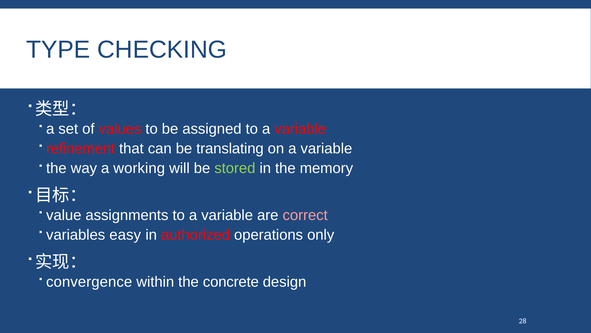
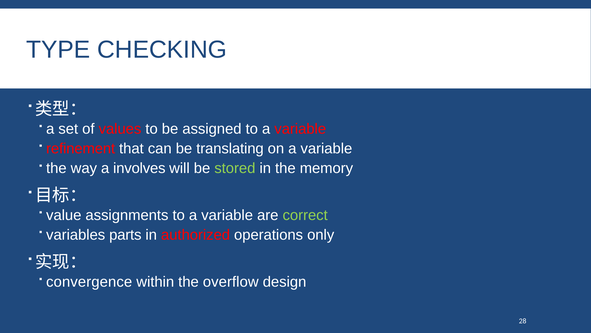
working: working -> involves (139, 168)
correct colour: pink -> light green (305, 215)
easy: easy -> parts (125, 235)
concrete: concrete -> overflow (231, 281)
